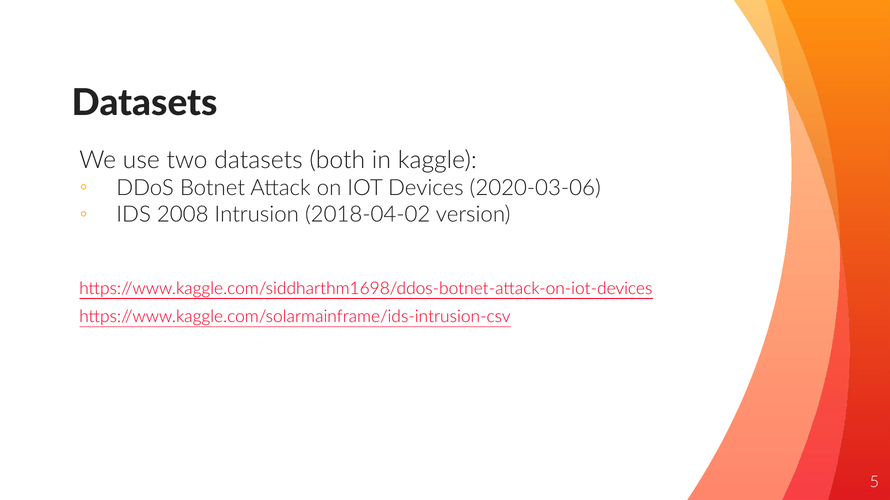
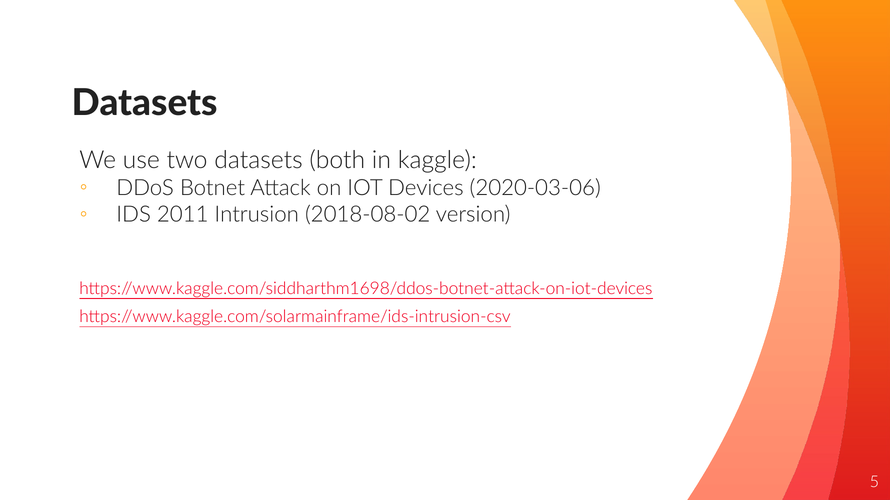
2008: 2008 -> 2011 (183, 215)
2018-04-02: 2018-04-02 -> 2018-08-02 (368, 215)
